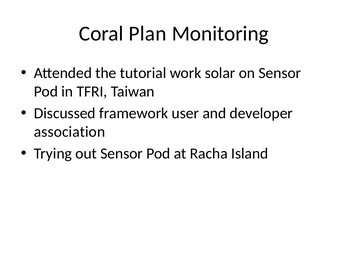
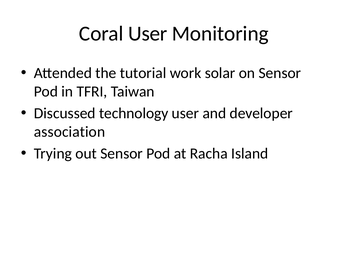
Coral Plan: Plan -> User (148, 34)
framework: framework -> technology (134, 113)
